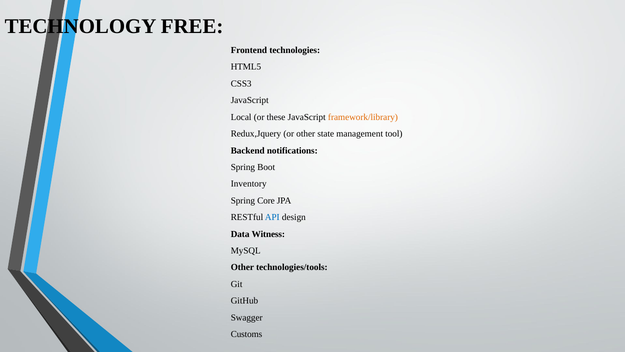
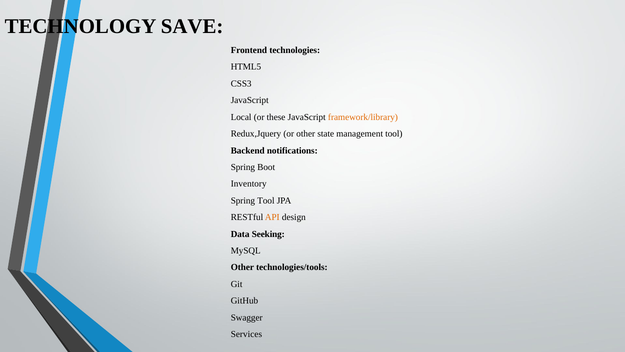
FREE: FREE -> SAVE (192, 26)
Spring Core: Core -> Tool (266, 200)
API colour: blue -> orange (272, 217)
Witness: Witness -> Seeking (268, 234)
Customs: Customs -> Services (246, 334)
